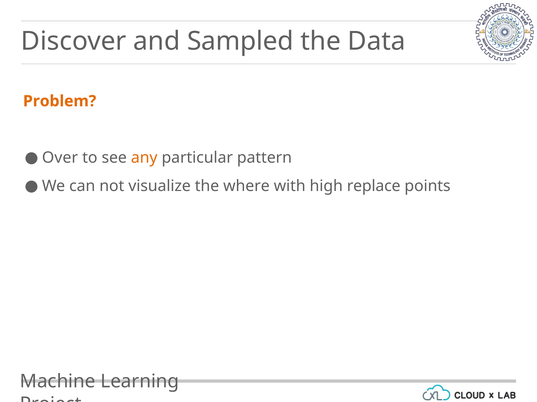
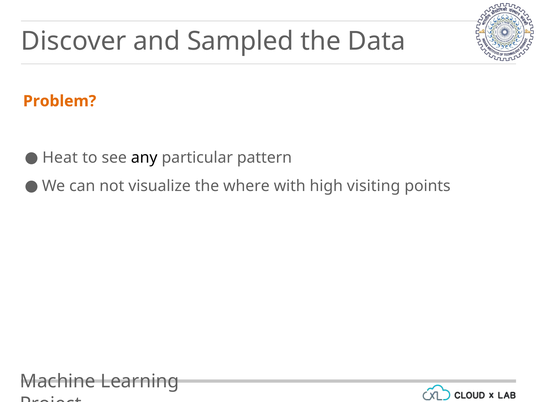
Over: Over -> Heat (60, 158)
any colour: orange -> black (144, 158)
replace: replace -> visiting (374, 186)
